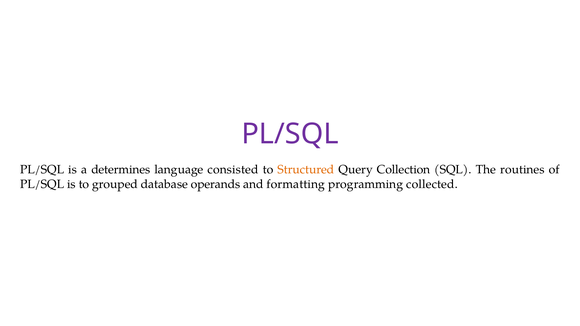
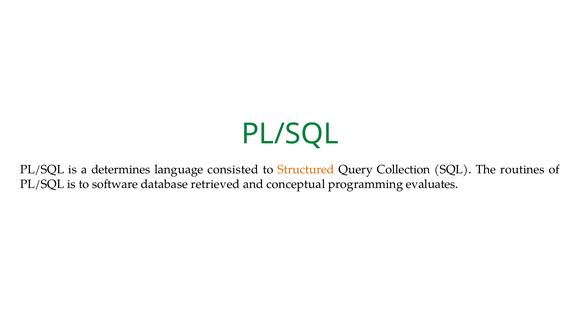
PL/SQL colour: purple -> green (290, 134)
grouped: grouped -> software (115, 184)
operands: operands -> retrieved (215, 184)
formatting: formatting -> conceptual (296, 184)
collected: collected -> evaluates (432, 184)
